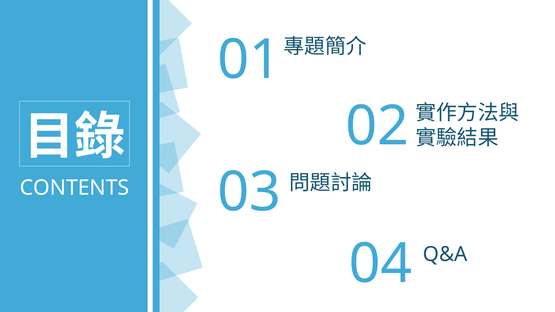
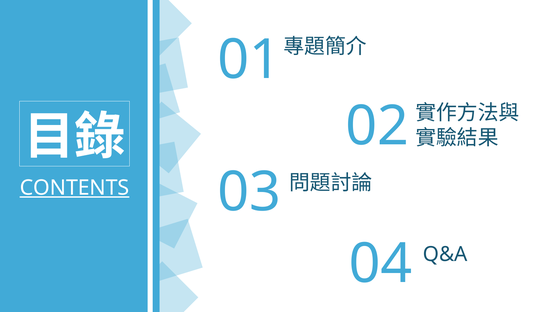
CONTENTS underline: none -> present (75, 188)
